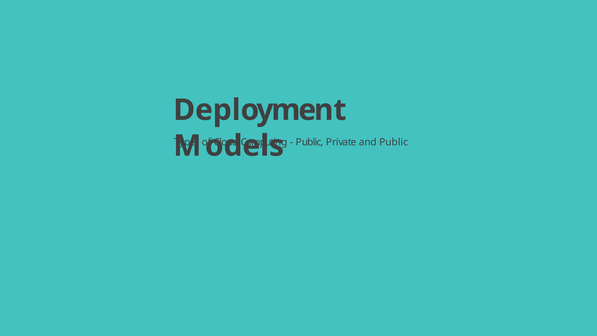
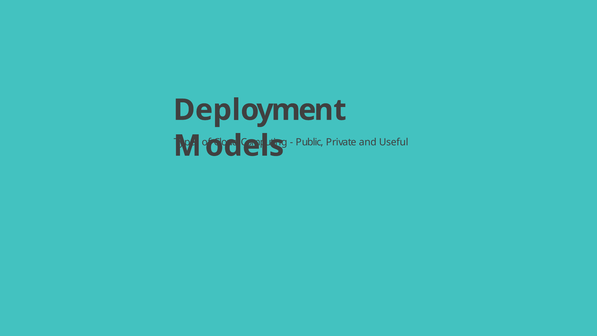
and Public: Public -> Useful (394, 142)
